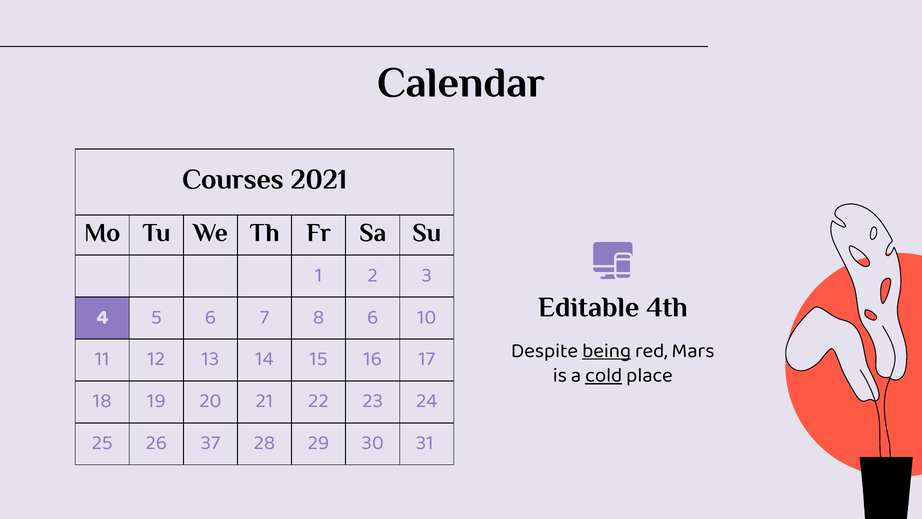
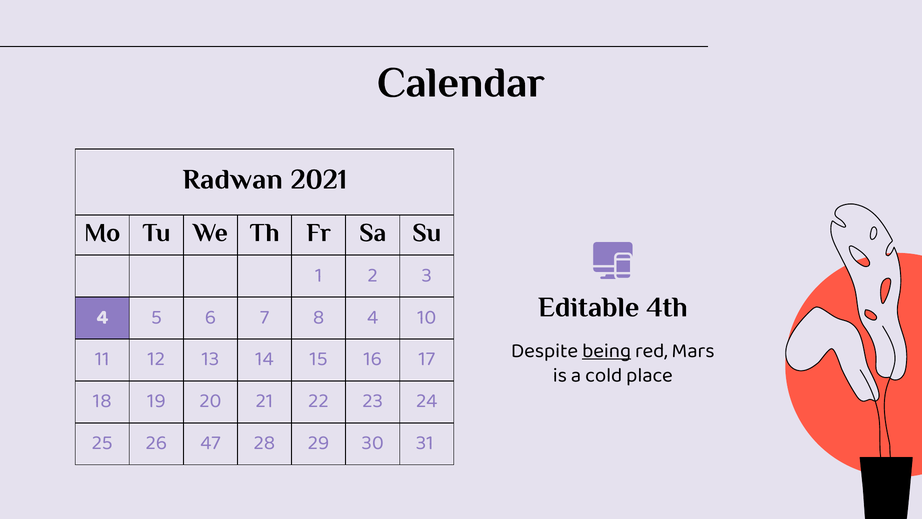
Courses: Courses -> Radwan (233, 179)
8 6: 6 -> 4 (373, 317)
cold underline: present -> none (604, 375)
37: 37 -> 47 (211, 442)
